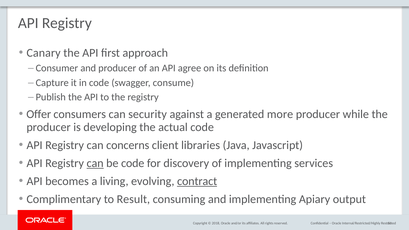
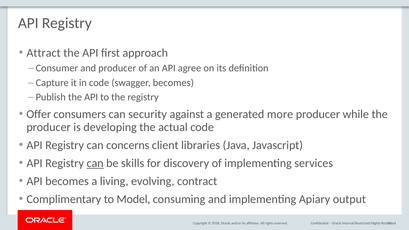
Canary: Canary -> Attract (44, 53)
swagger consume: consume -> becomes (173, 83)
be code: code -> skills (133, 163)
contract underline: present -> none (197, 181)
Result: Result -> Model (133, 199)
